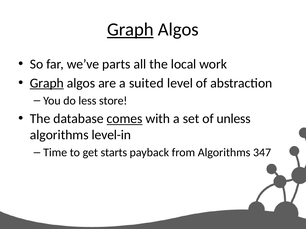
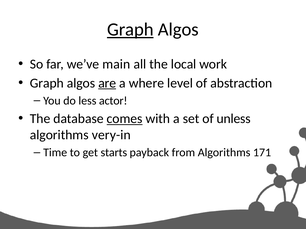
parts: parts -> main (116, 64)
Graph underline: present -> none (47, 83)
are underline: none -> present (107, 83)
suited: suited -> where (146, 83)
store: store -> actor (113, 101)
level-in: level-in -> very-in (111, 135)
347: 347 -> 171 (262, 153)
